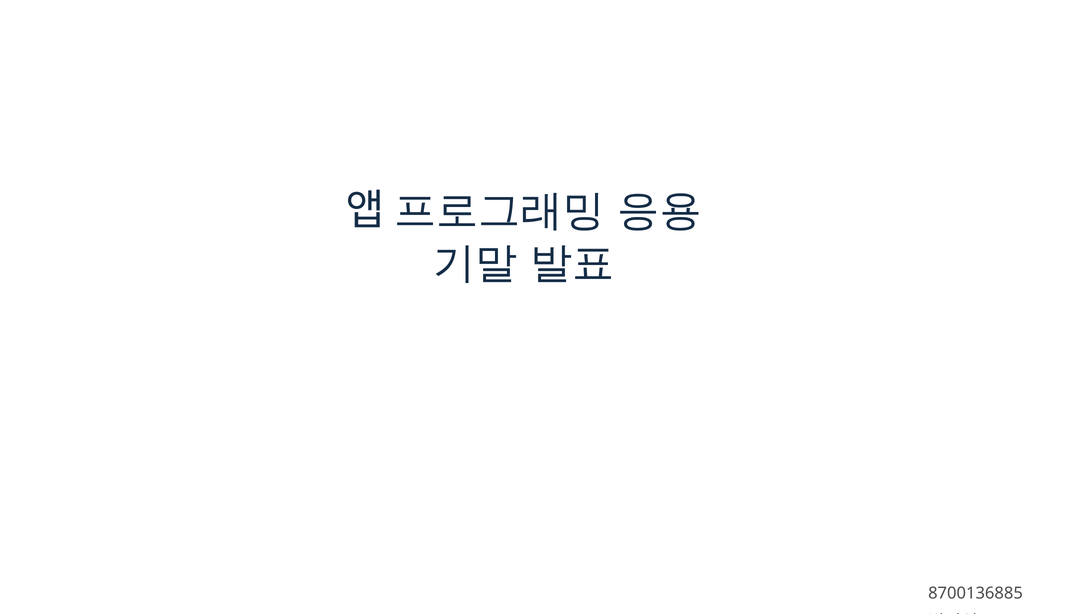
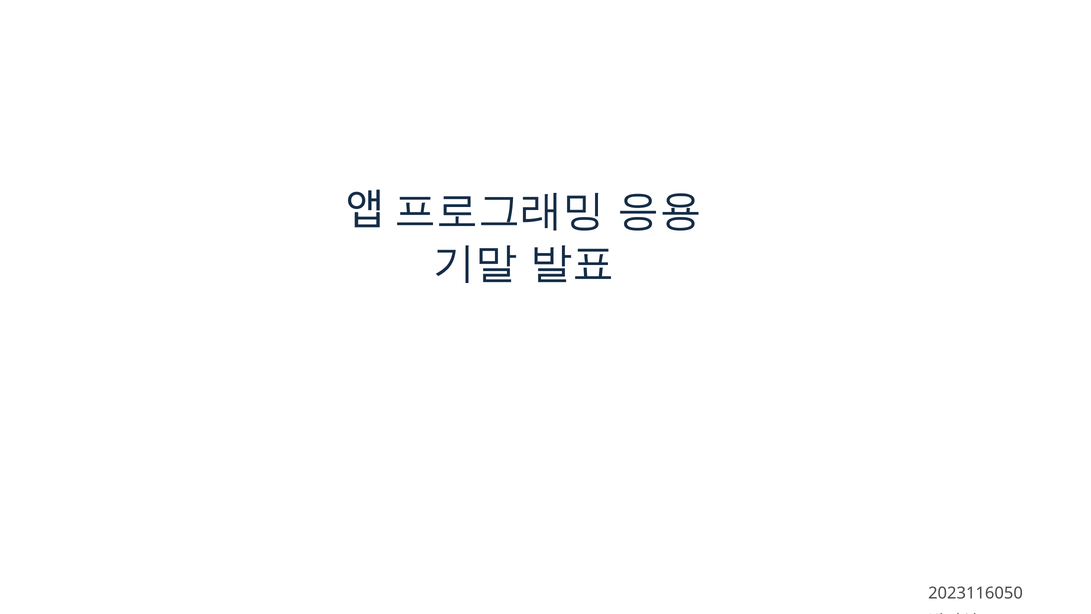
8700136885: 8700136885 -> 2023116050 (976, 593)
